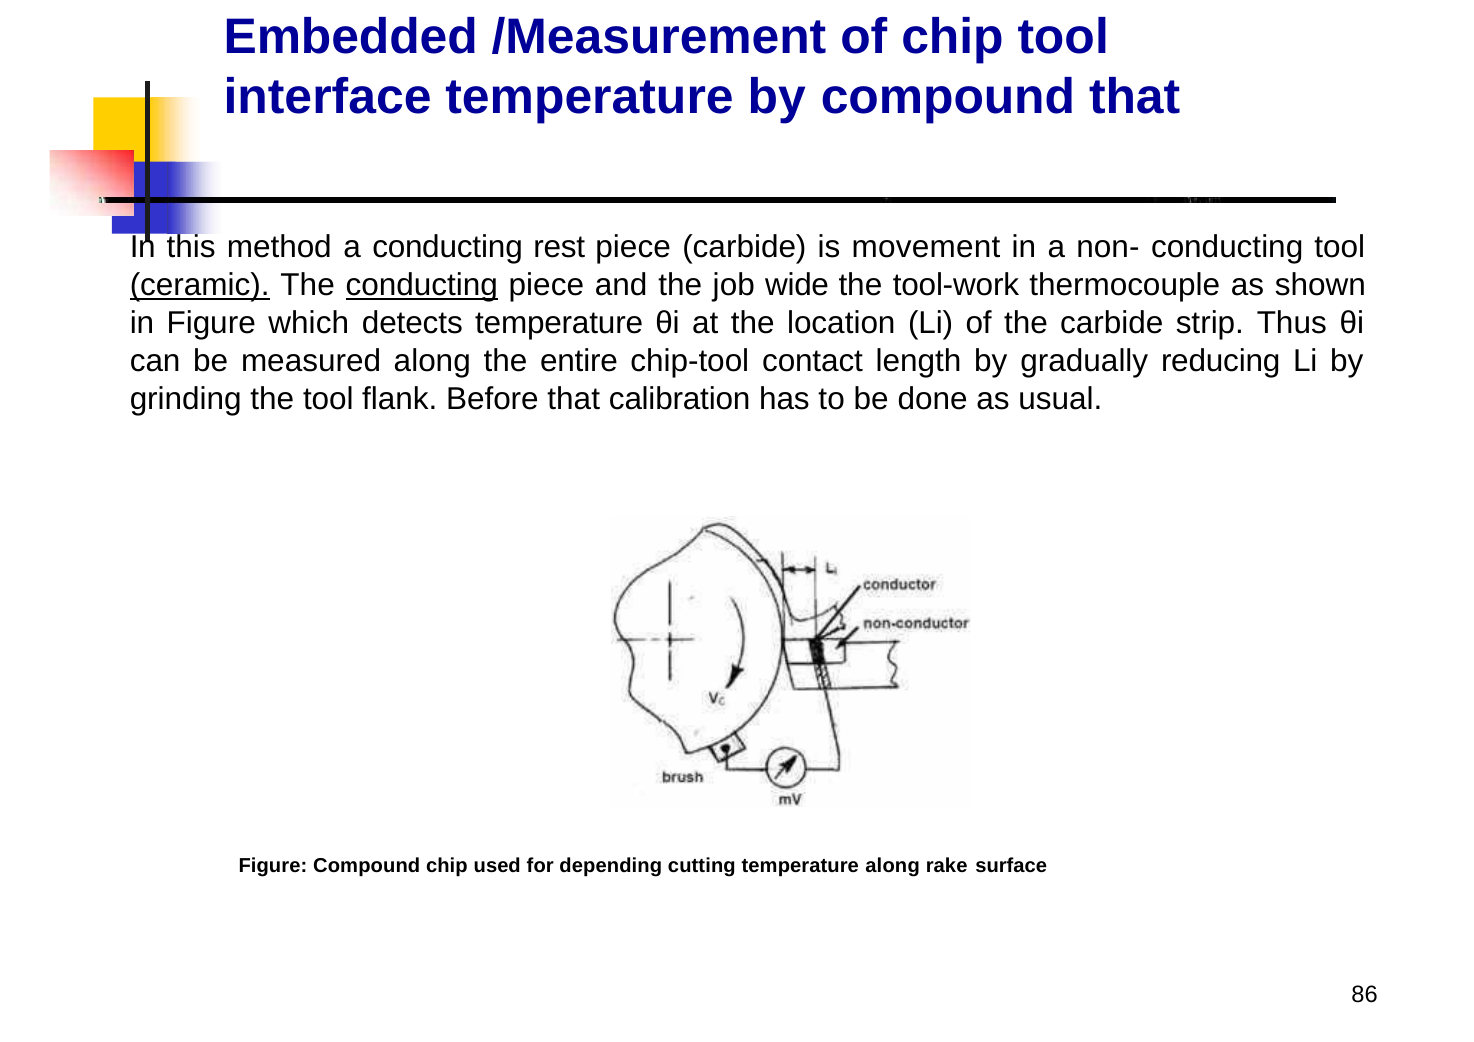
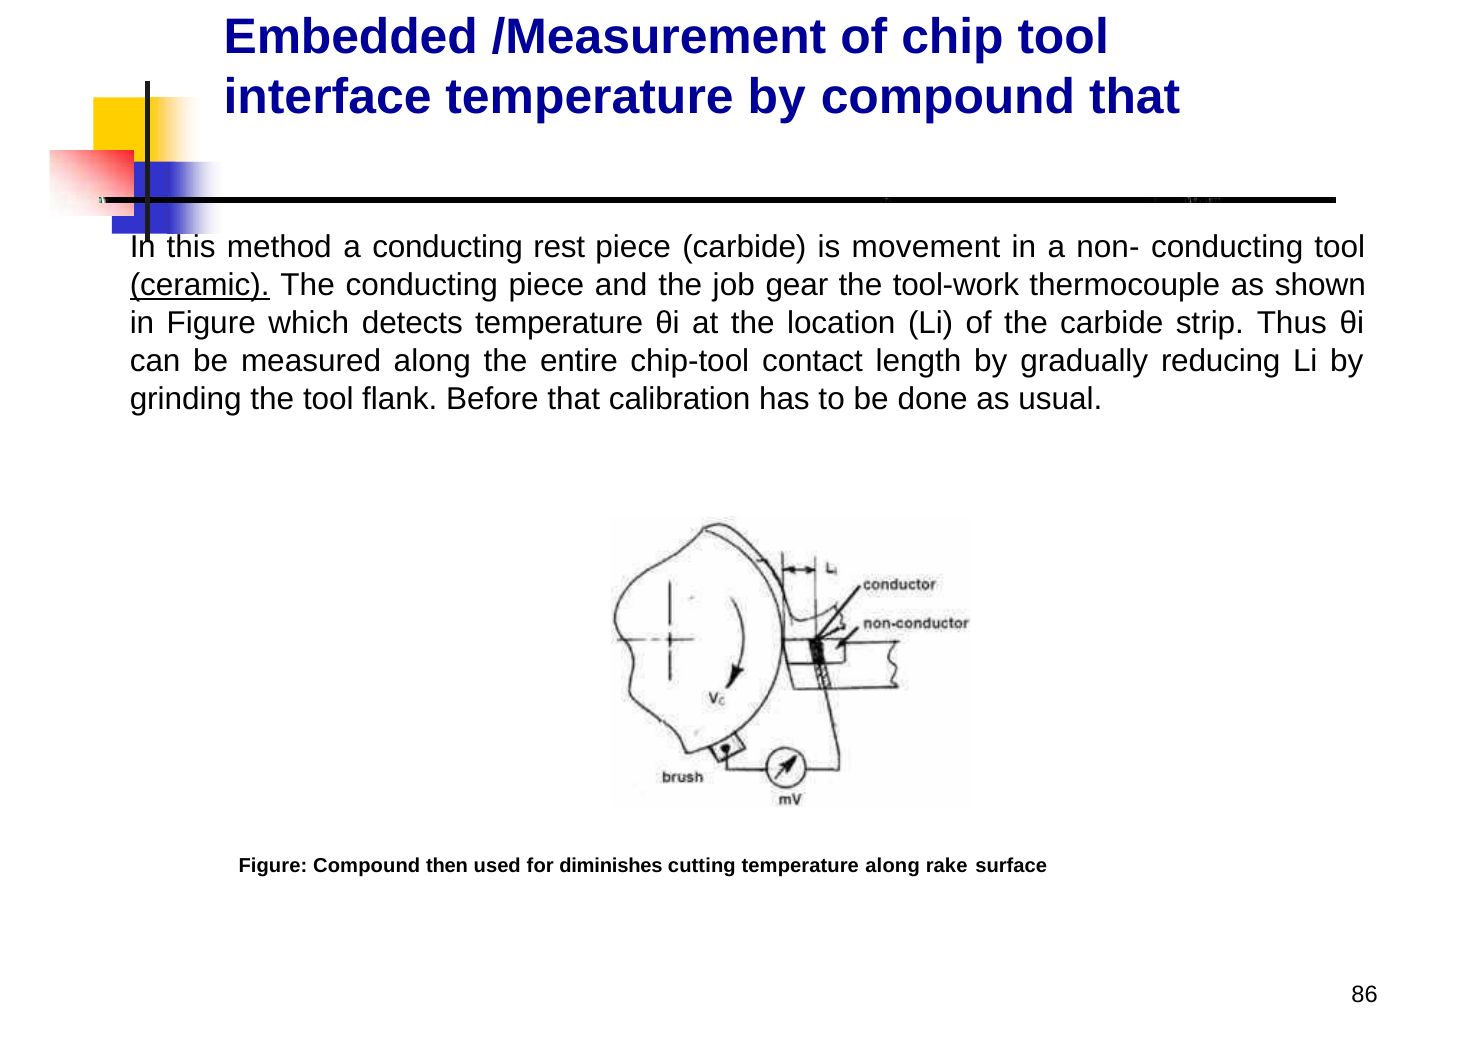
conducting underline: present -> none (422, 285)
wide: wide -> gear (797, 285)
Compound chip: chip -> then (447, 865)
depending: depending -> diminishes (611, 865)
